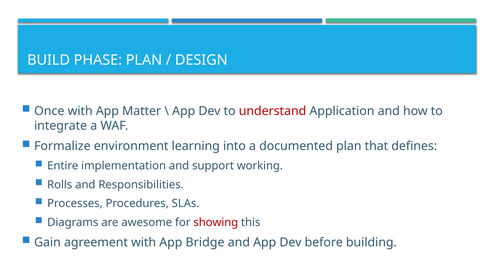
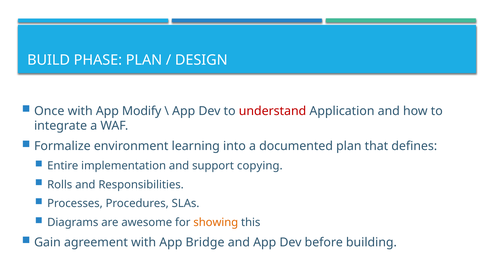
Matter: Matter -> Modify (142, 111)
working: working -> copying (260, 166)
showing colour: red -> orange (216, 222)
